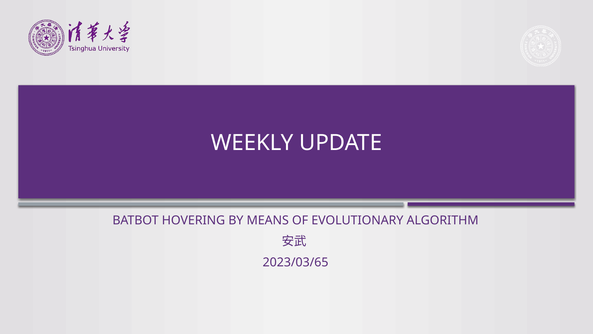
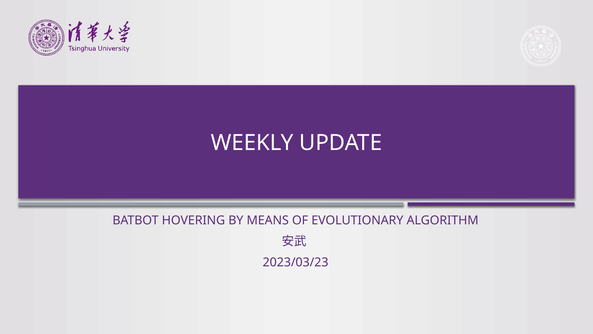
2023/03/65: 2023/03/65 -> 2023/03/23 (296, 262)
